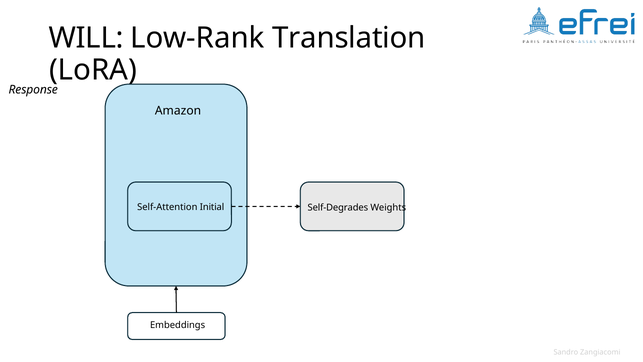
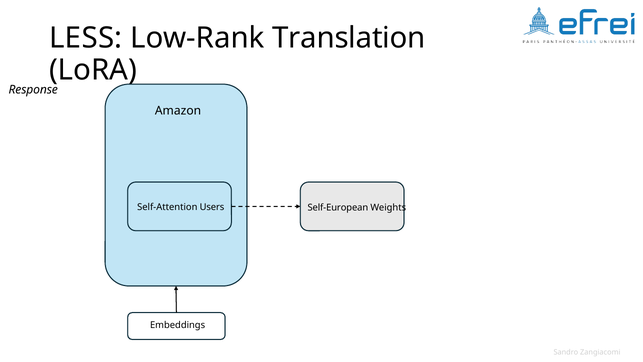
WILL: WILL -> LESS (86, 38)
Initial: Initial -> Users (212, 207)
Self-Degrades: Self-Degrades -> Self-European (338, 208)
